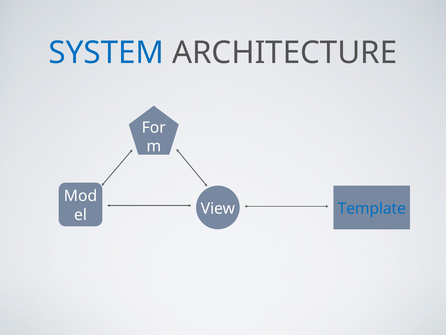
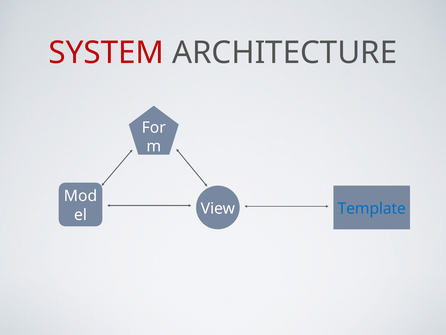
SYSTEM colour: blue -> red (106, 53)
